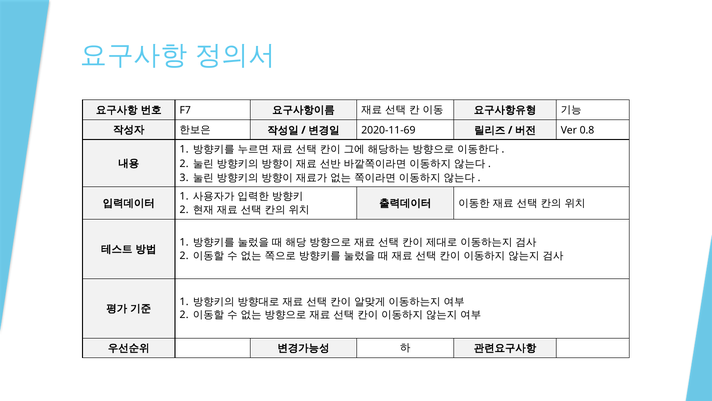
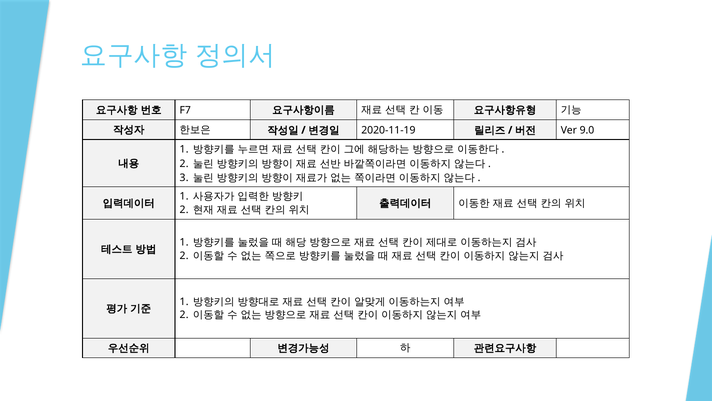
2020-11-69: 2020-11-69 -> 2020-11-19 (388, 130)
0.8: 0.8 -> 9.0 (587, 130)
